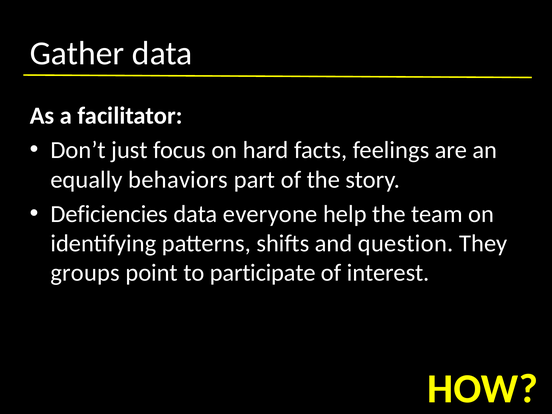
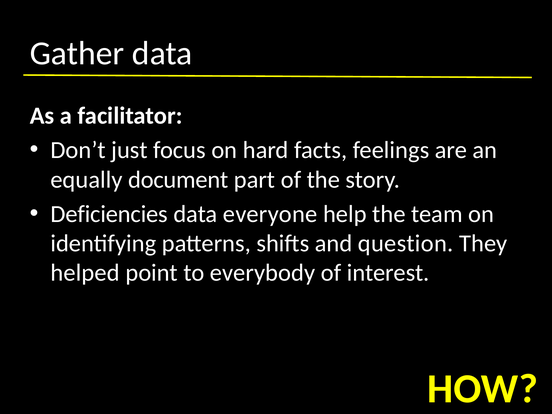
behaviors: behaviors -> document (178, 180)
groups: groups -> helped (85, 273)
participate: participate -> everybody (263, 273)
